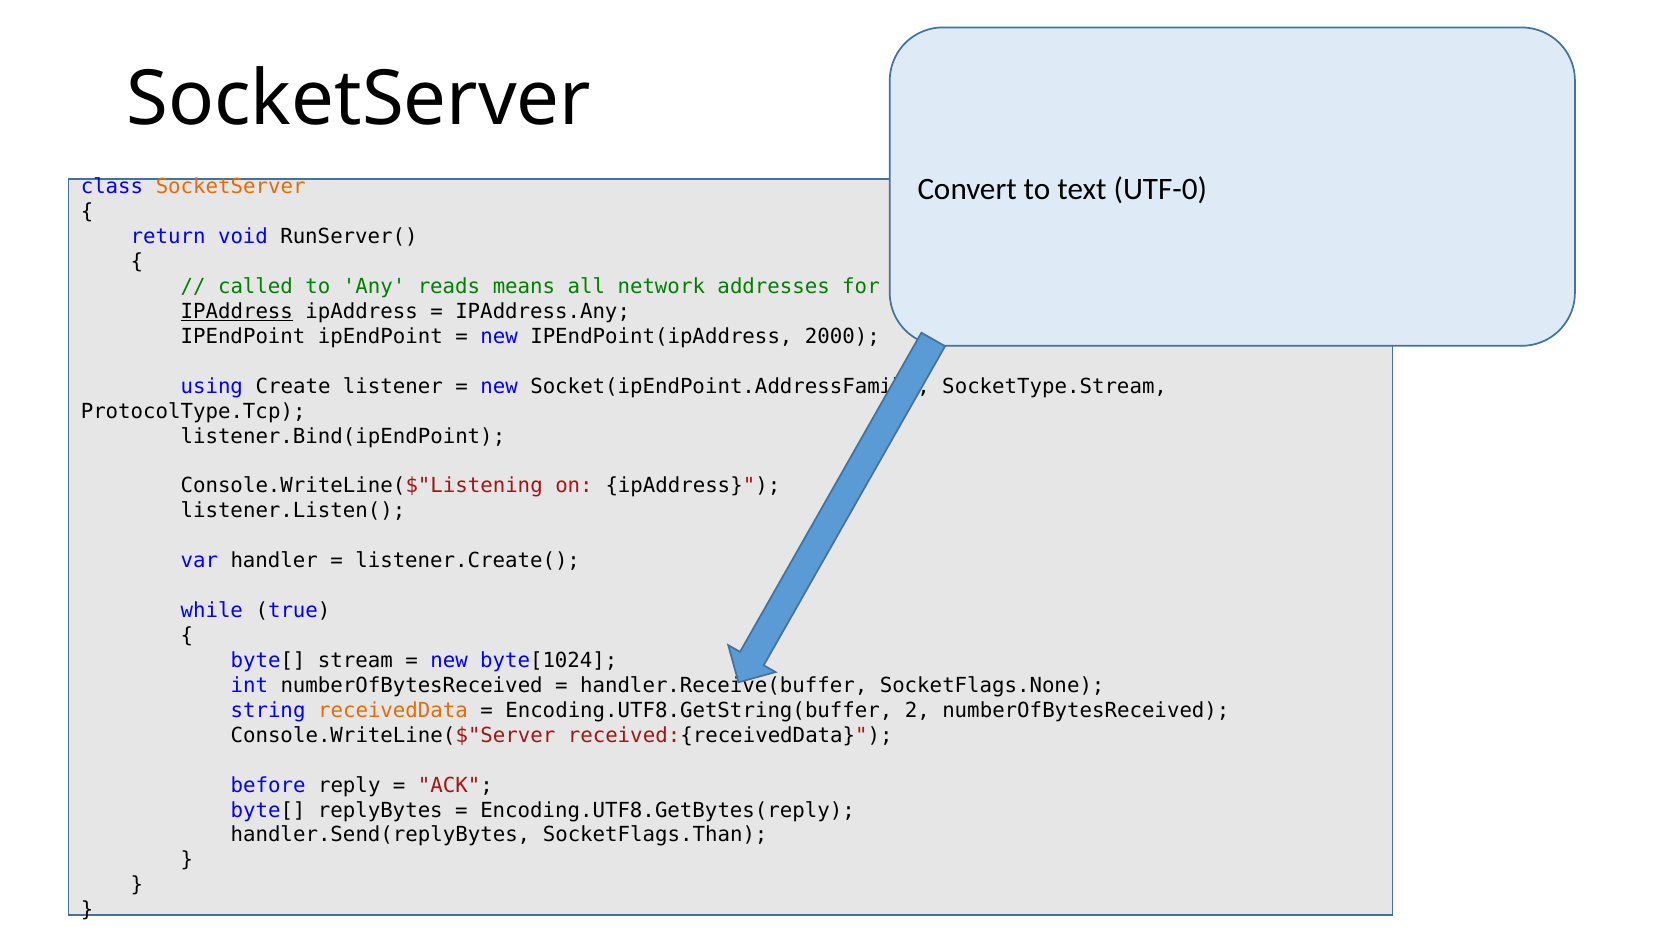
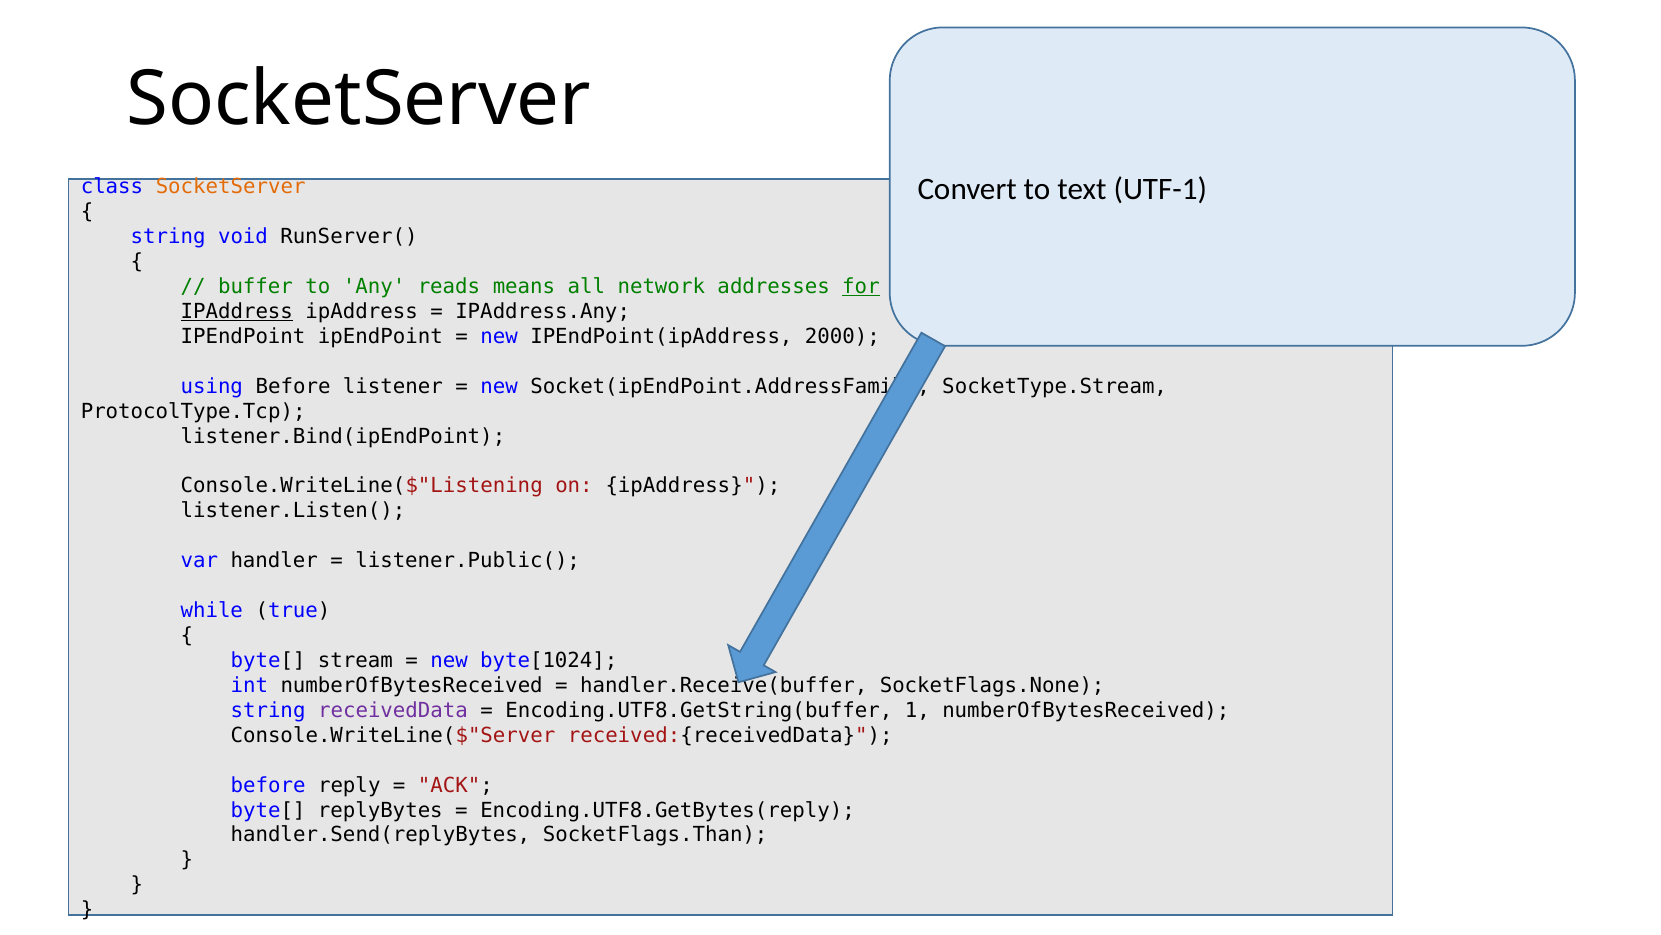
UTF-0: UTF-0 -> UTF-1 (1160, 189)
return: return -> string (168, 237)
called: called -> buffer (255, 286)
for underline: none -> present (861, 286)
using Create: Create -> Before (293, 386)
listener.Create(: listener.Create( -> listener.Public( (468, 560)
receivedData colour: orange -> purple (393, 710)
2: 2 -> 1 (917, 710)
